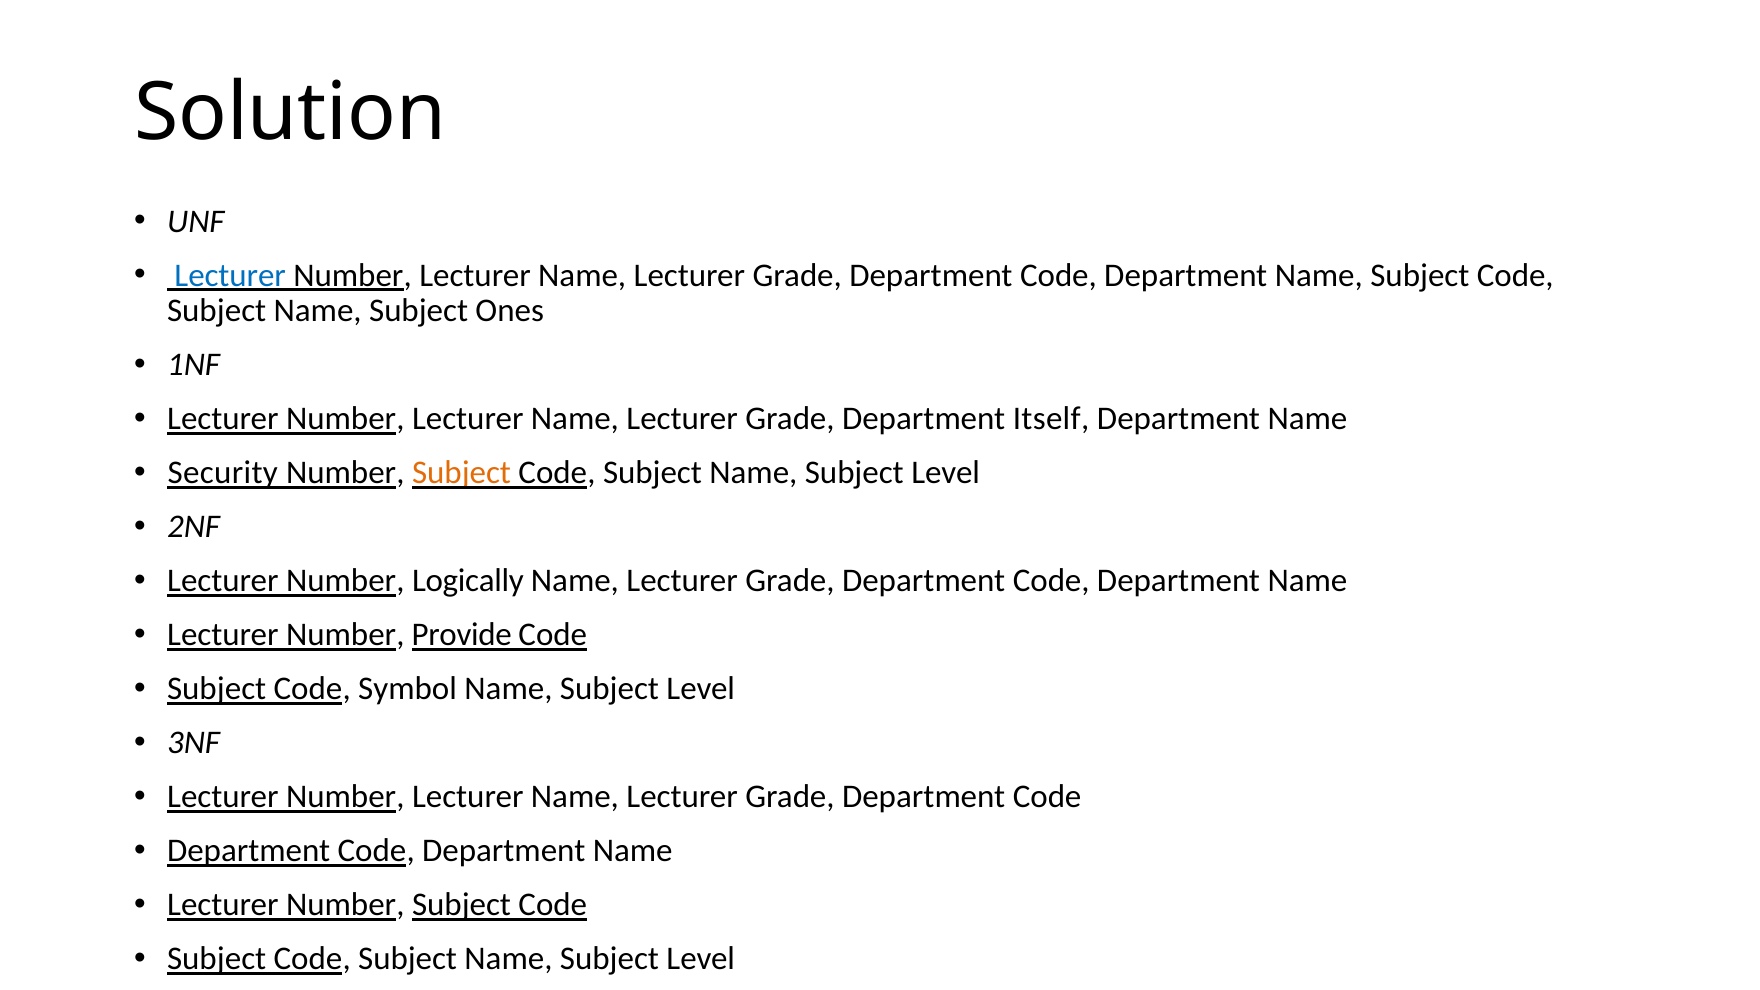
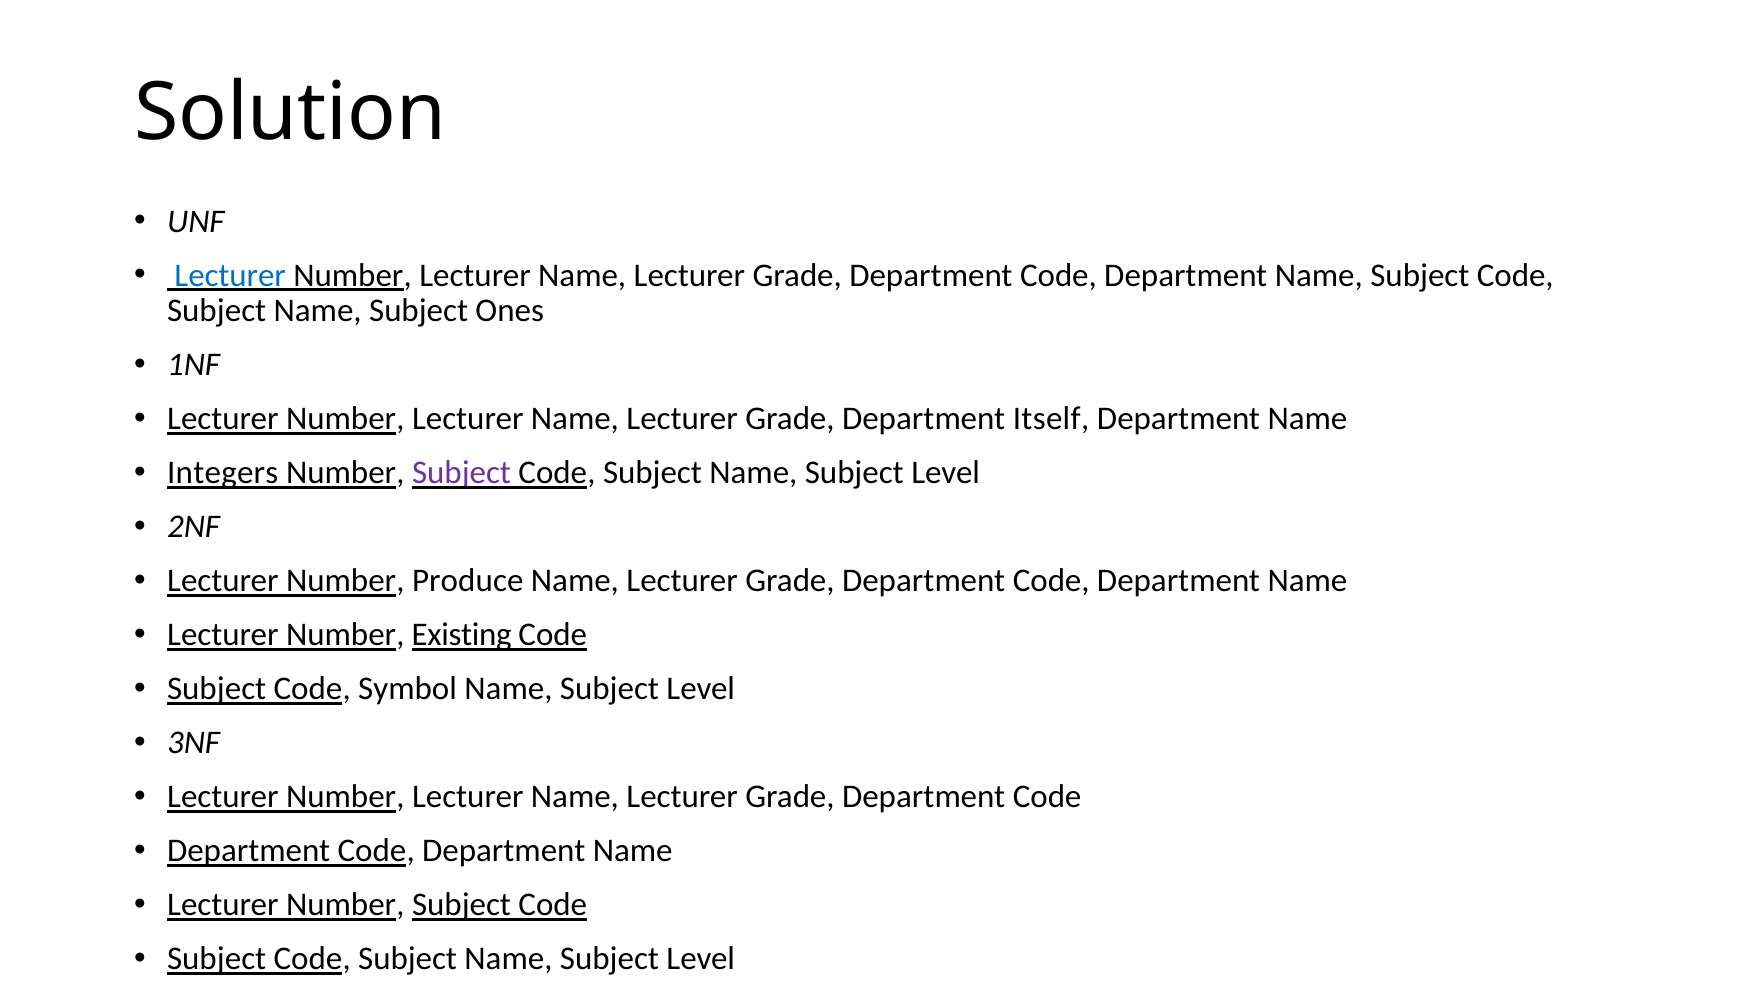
Security: Security -> Integers (223, 473)
Subject colour: orange -> purple (462, 473)
Logically: Logically -> Produce (468, 581)
Provide: Provide -> Existing (462, 635)
